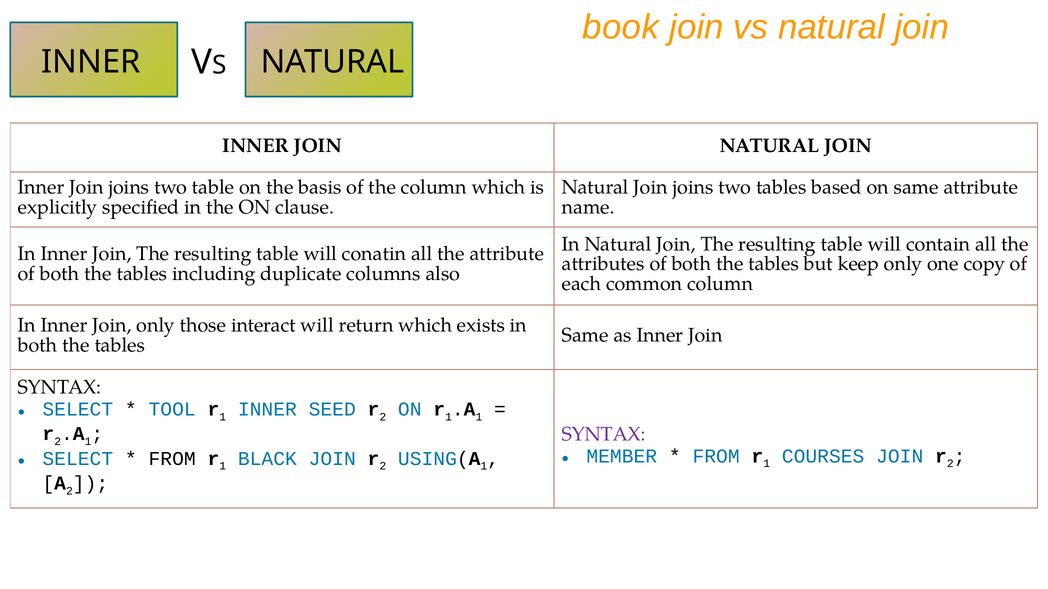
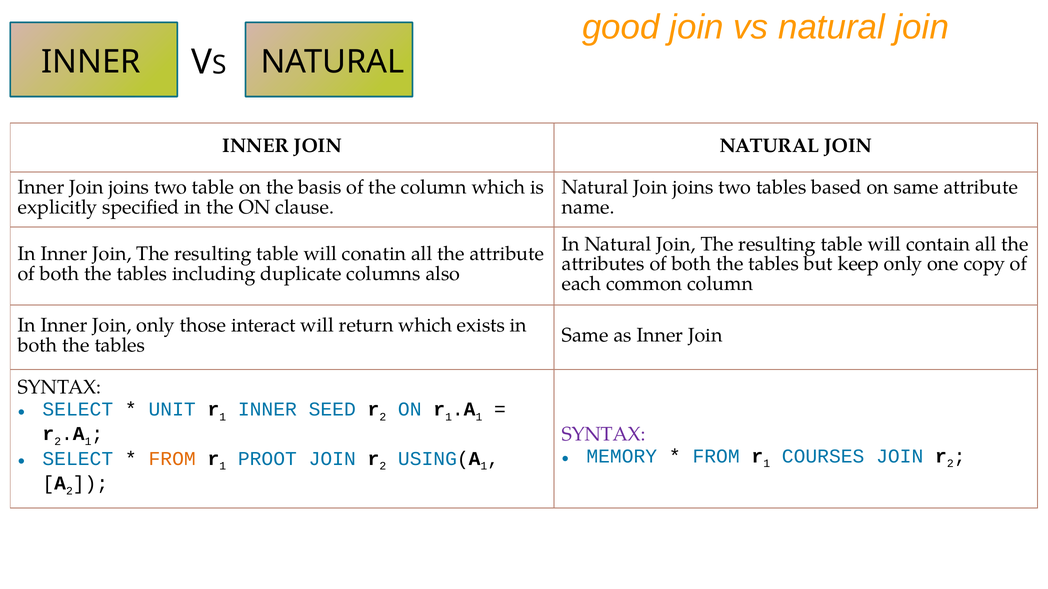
book: book -> good (621, 27)
TOOL: TOOL -> UNIT (172, 410)
MEMBER: MEMBER -> MEMORY (622, 457)
FROM colour: black -> orange (172, 459)
BLACK: BLACK -> PROOT (267, 459)
